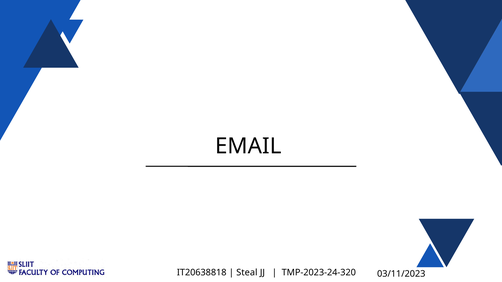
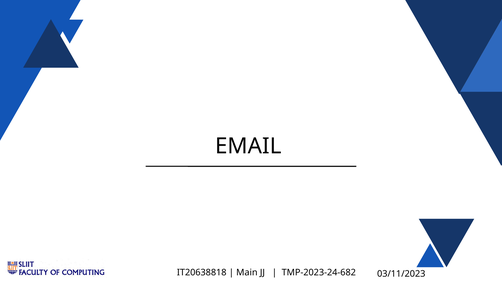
Steal: Steal -> Main (247, 273)
TMP-2023-24-320: TMP-2023-24-320 -> TMP-2023-24-682 (319, 273)
